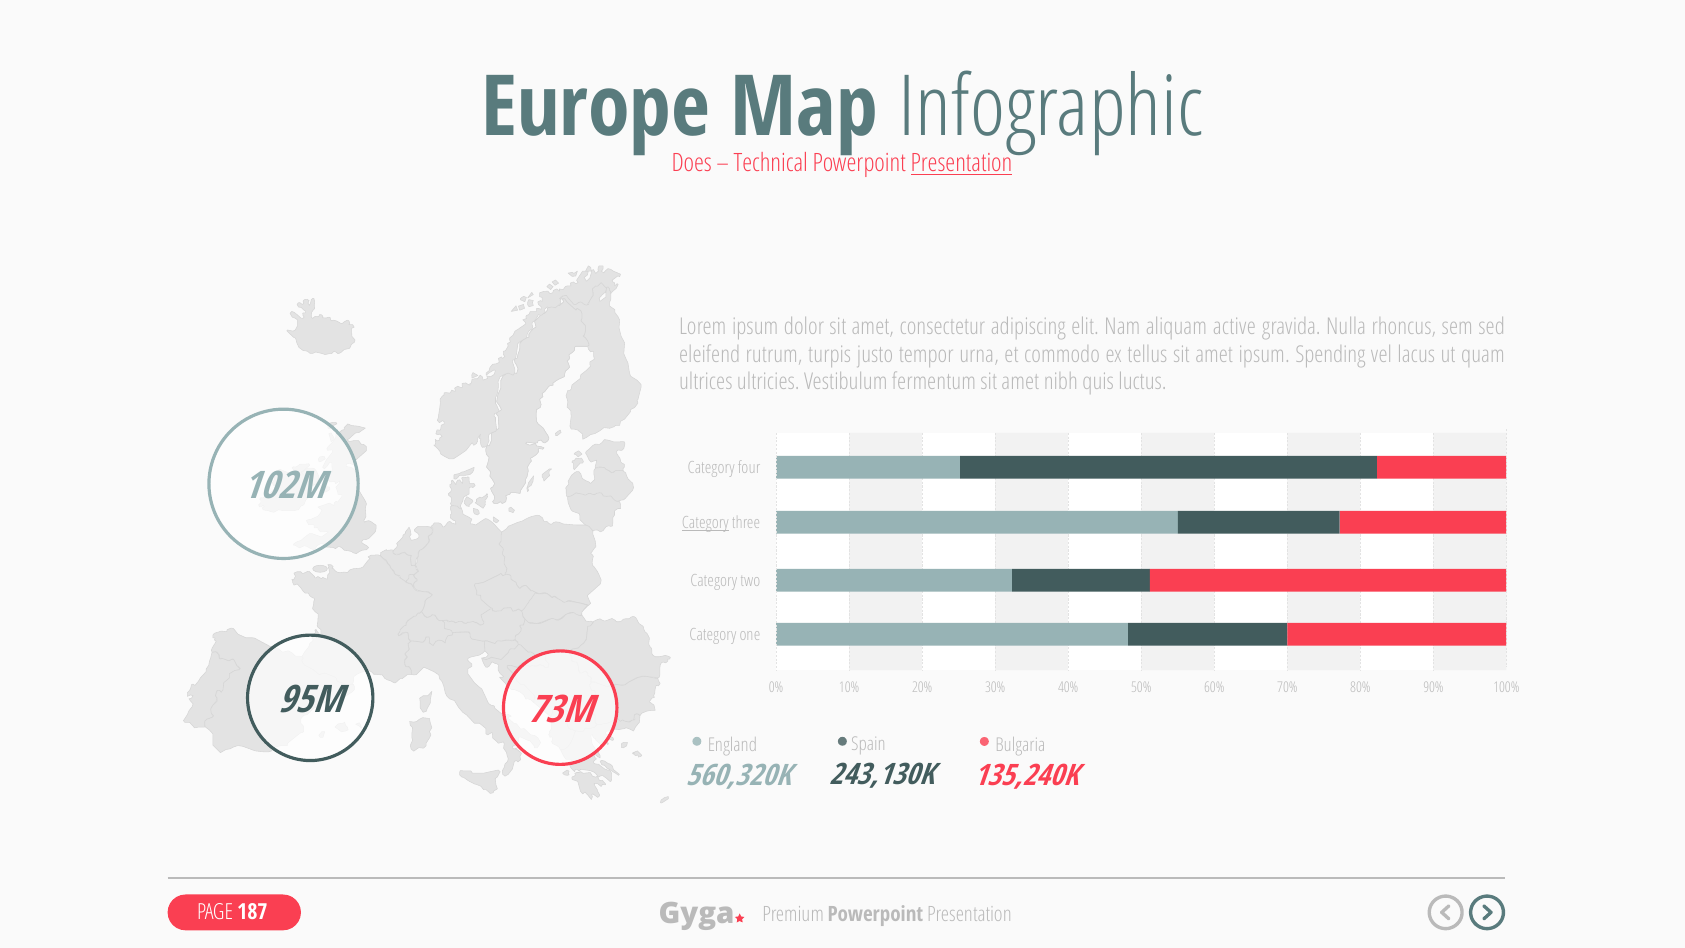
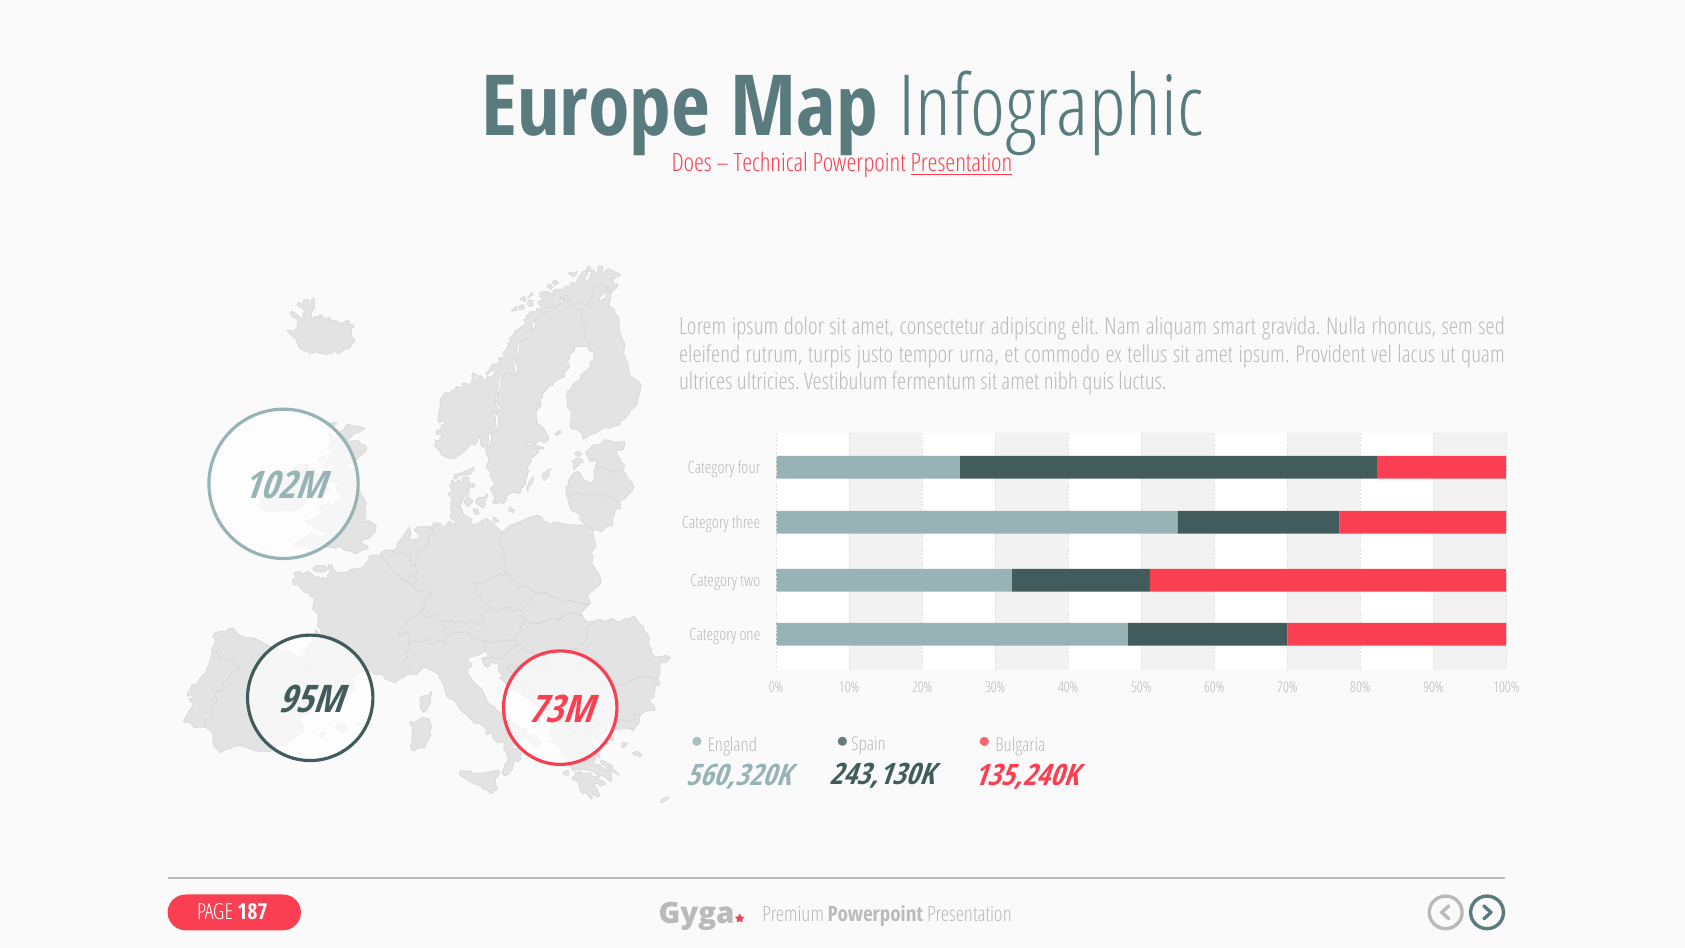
active: active -> smart (1234, 327)
Spending: Spending -> Provident (1331, 354)
Category underline: present -> none (705, 523)
